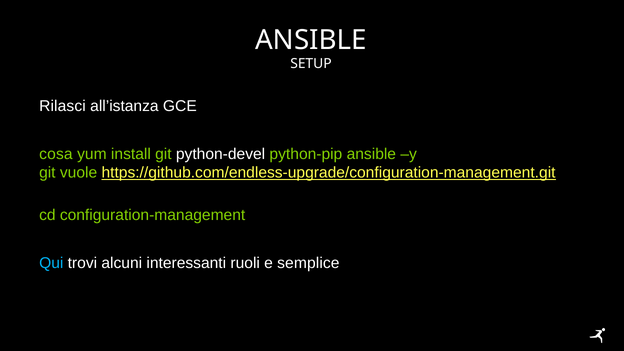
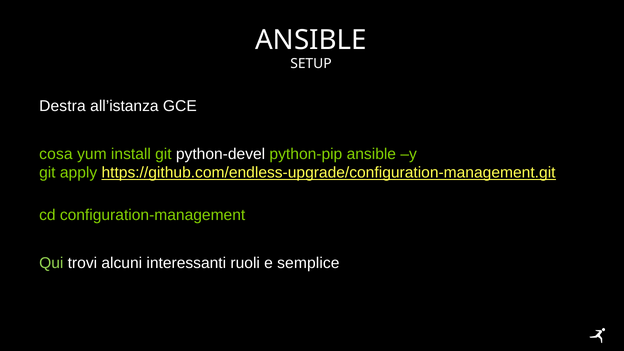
Rilasci: Rilasci -> Destra (62, 106)
vuole: vuole -> apply (79, 173)
Qui colour: light blue -> light green (51, 263)
